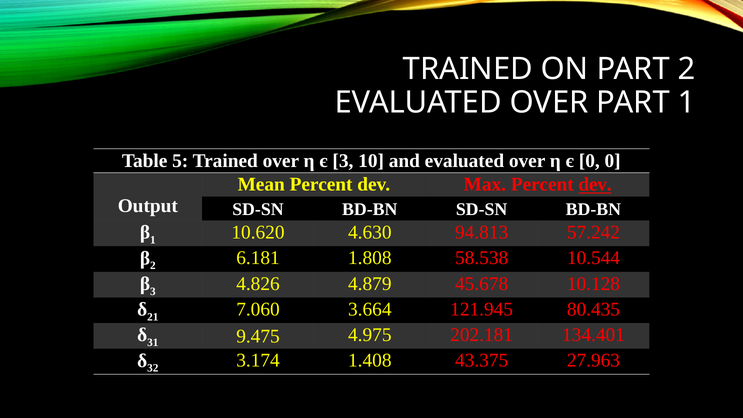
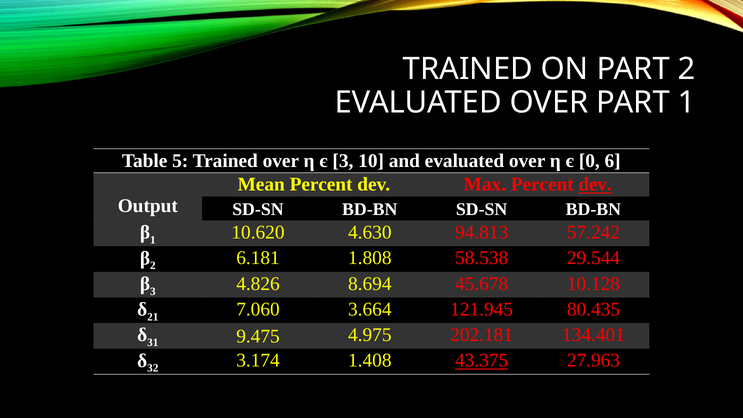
0 0: 0 -> 6 (613, 161)
10.544: 10.544 -> 29.544 (593, 258)
4.879: 4.879 -> 8.694 (370, 284)
43.375 underline: none -> present (482, 361)
